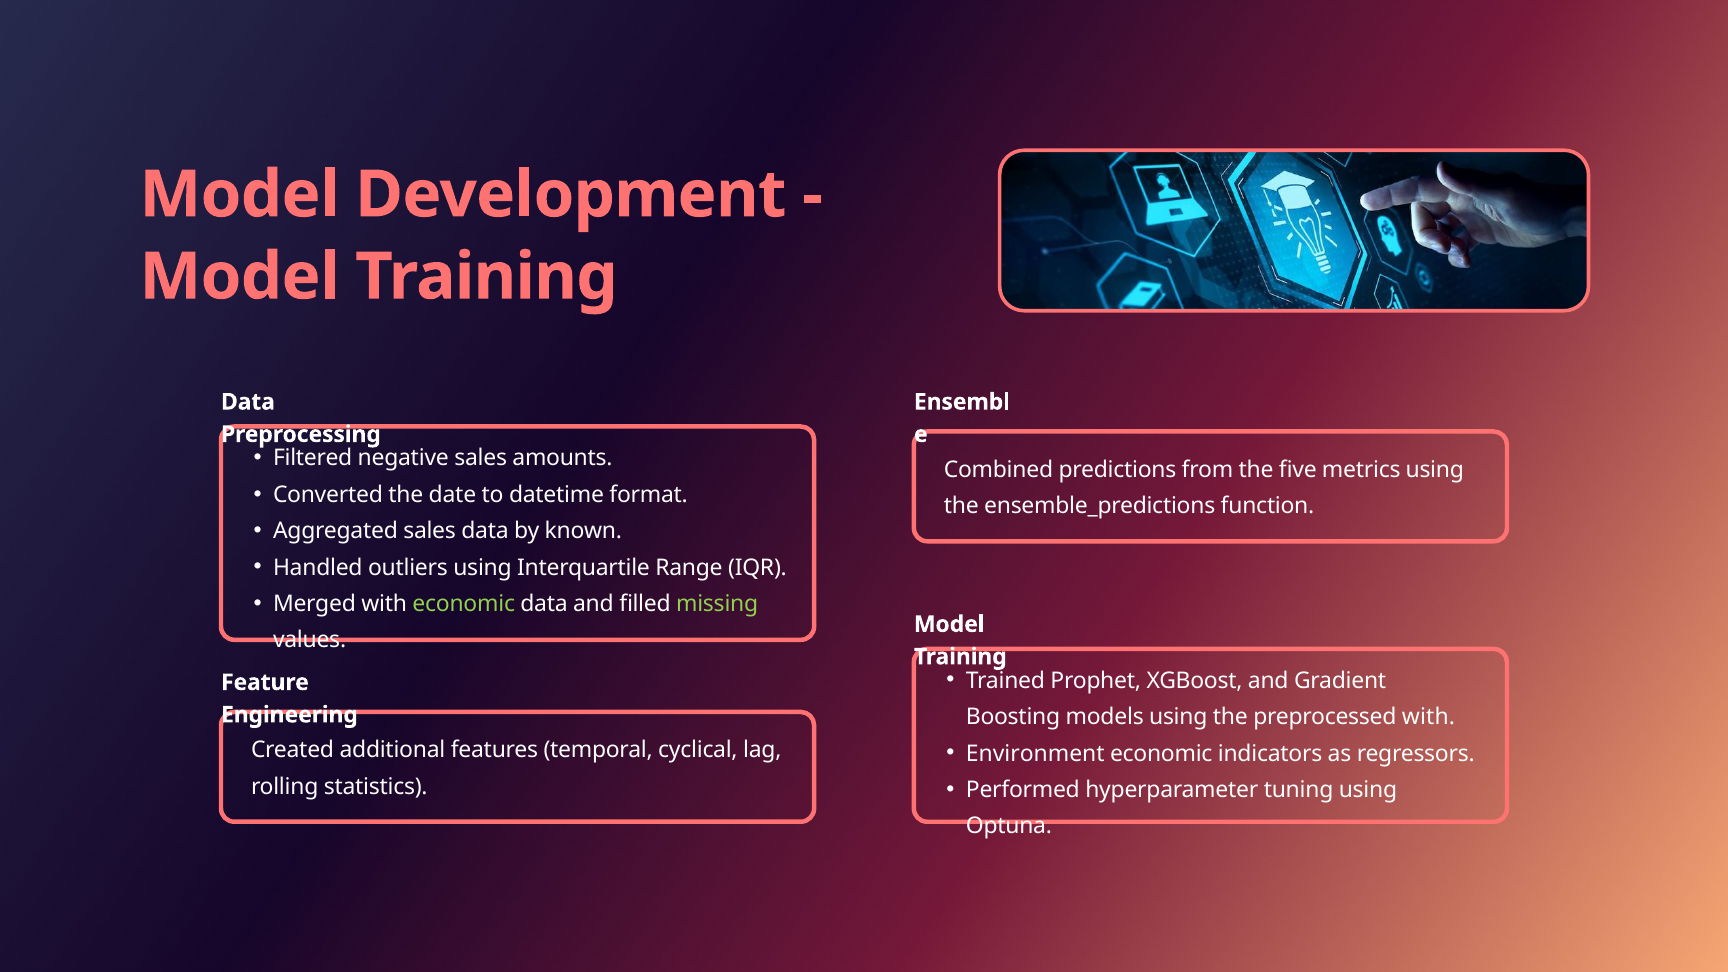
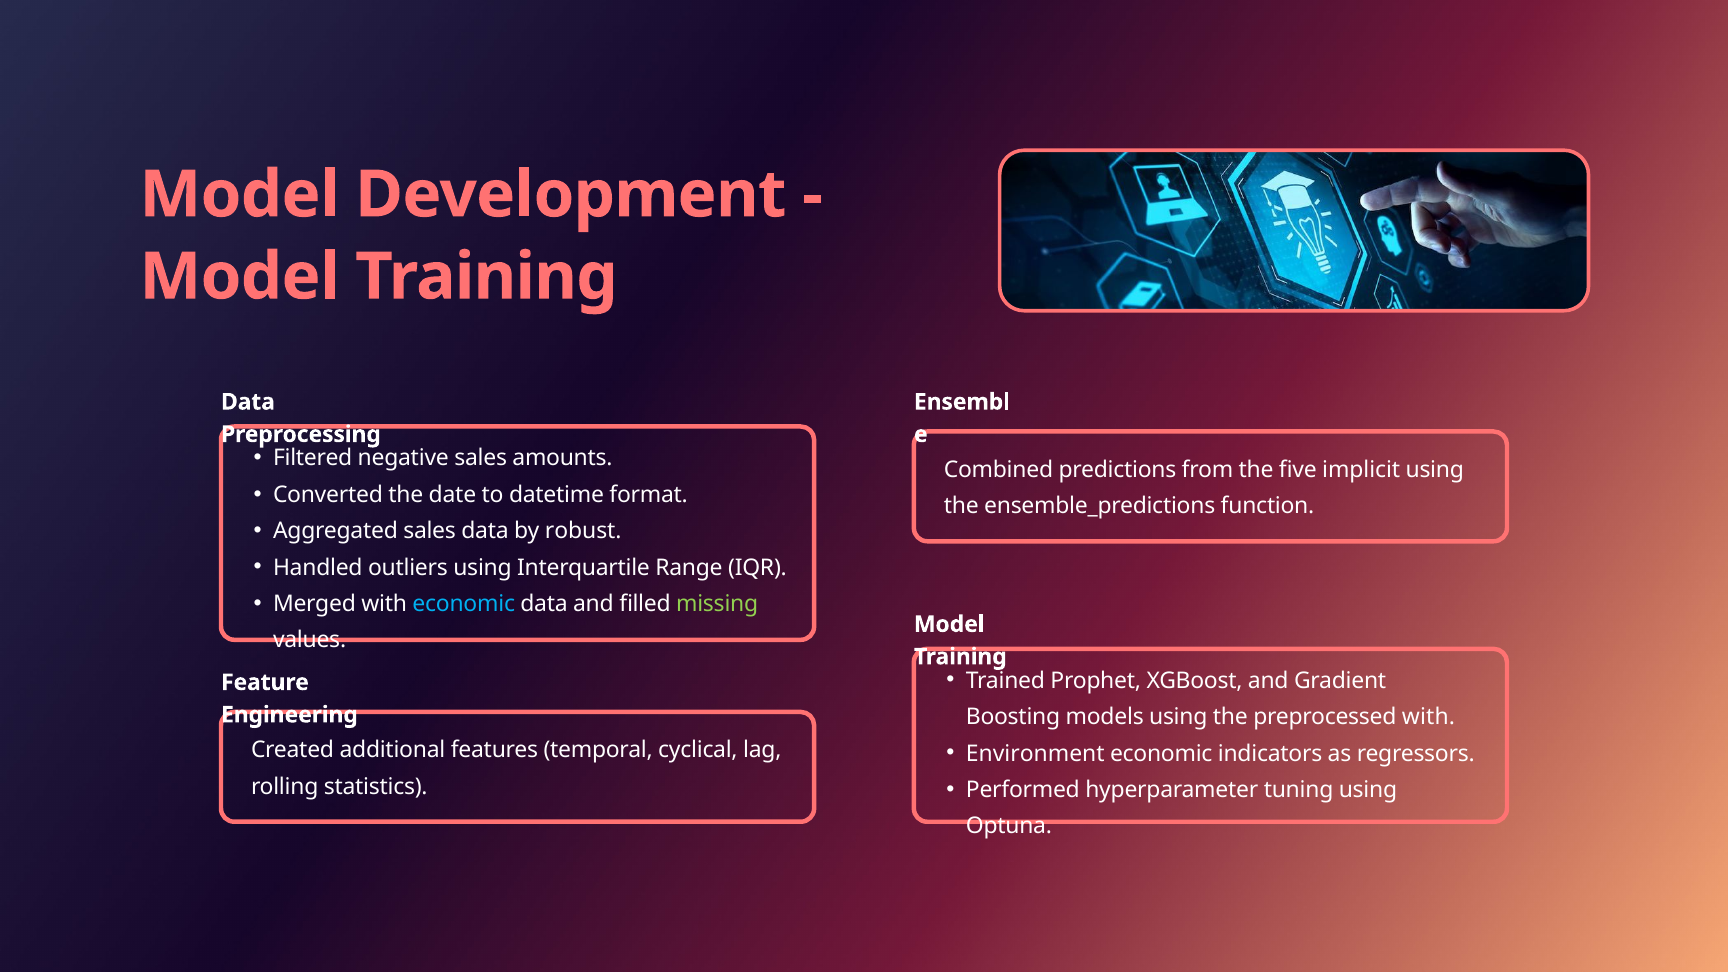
metrics: metrics -> implicit (1361, 470)
known: known -> robust (583, 531)
economic colour: light green -> light blue (464, 604)
